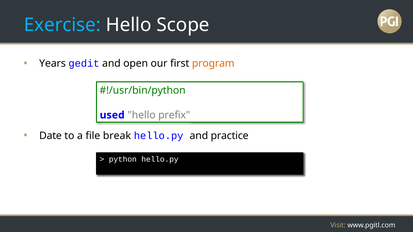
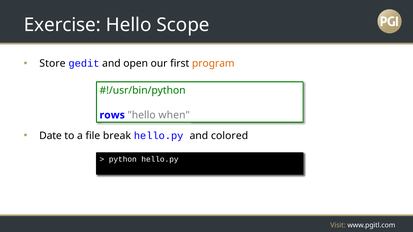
Exercise colour: light blue -> white (62, 25)
Years: Years -> Store (52, 64)
used: used -> rows (112, 115)
prefix: prefix -> when (174, 115)
practice: practice -> colored (230, 136)
